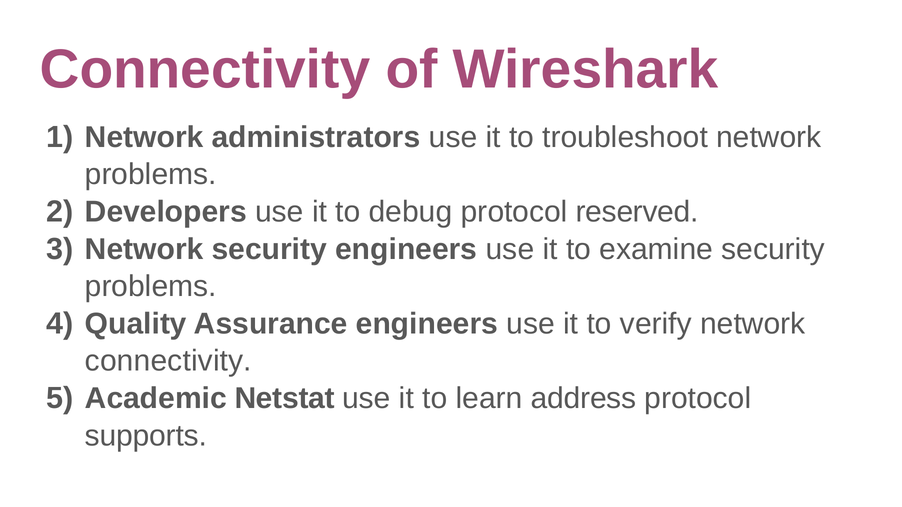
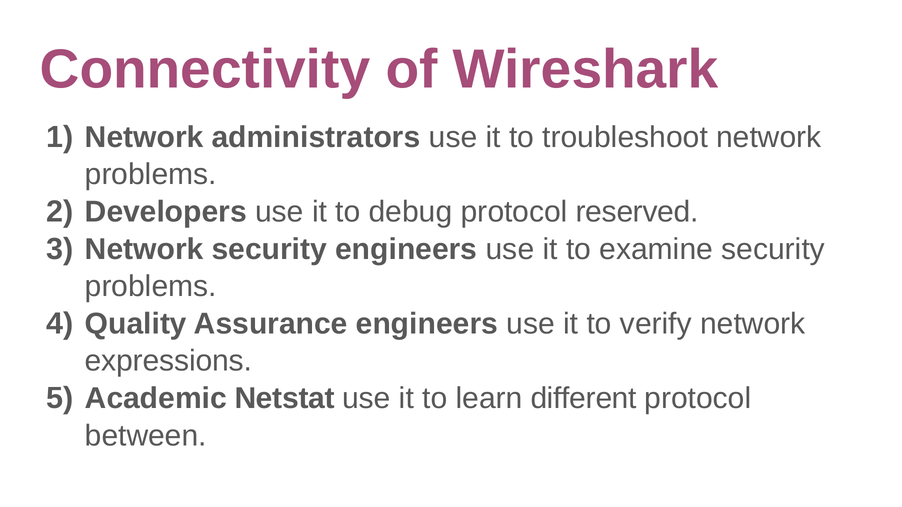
connectivity: connectivity -> expressions (168, 361)
address: address -> different (584, 399)
supports: supports -> between (146, 436)
